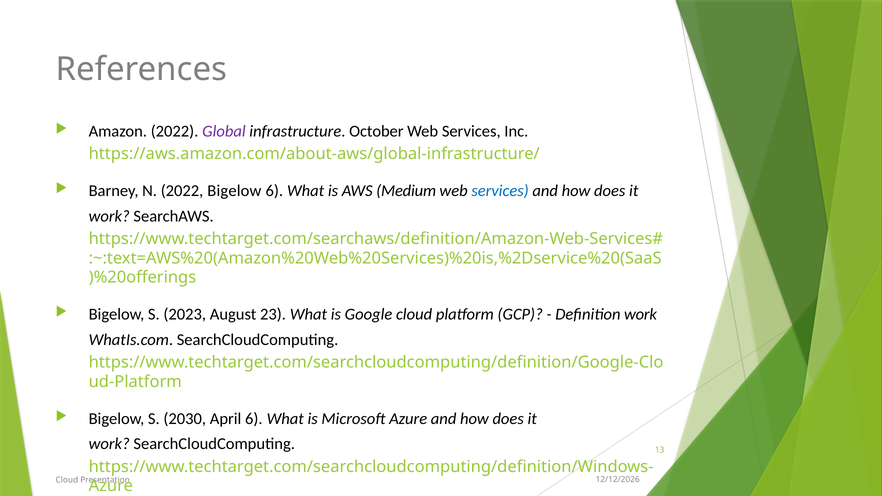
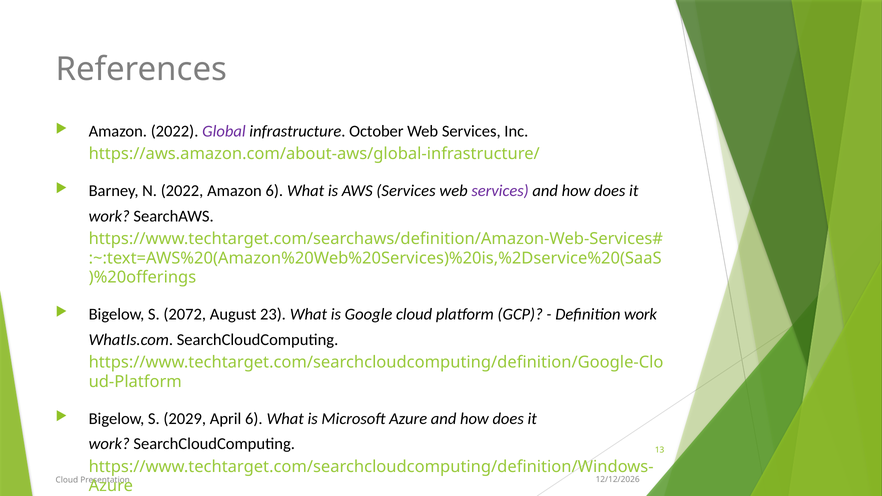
2022 Bigelow: Bigelow -> Amazon (234, 191)
AWS Medium: Medium -> Services (406, 191)
services colour: blue -> purple (500, 191)
2023: 2023 -> 2072 (185, 315)
2030: 2030 -> 2029 (185, 419)
